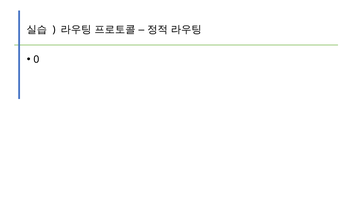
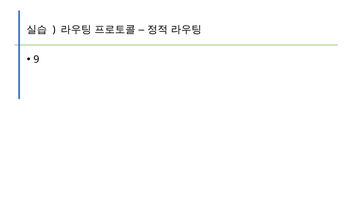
0: 0 -> 9 (36, 60)
